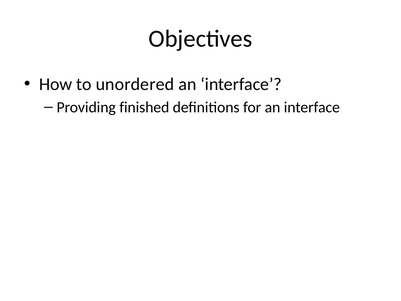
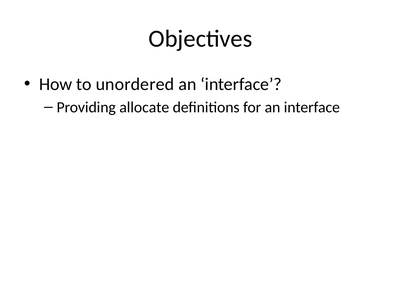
finished: finished -> allocate (144, 107)
